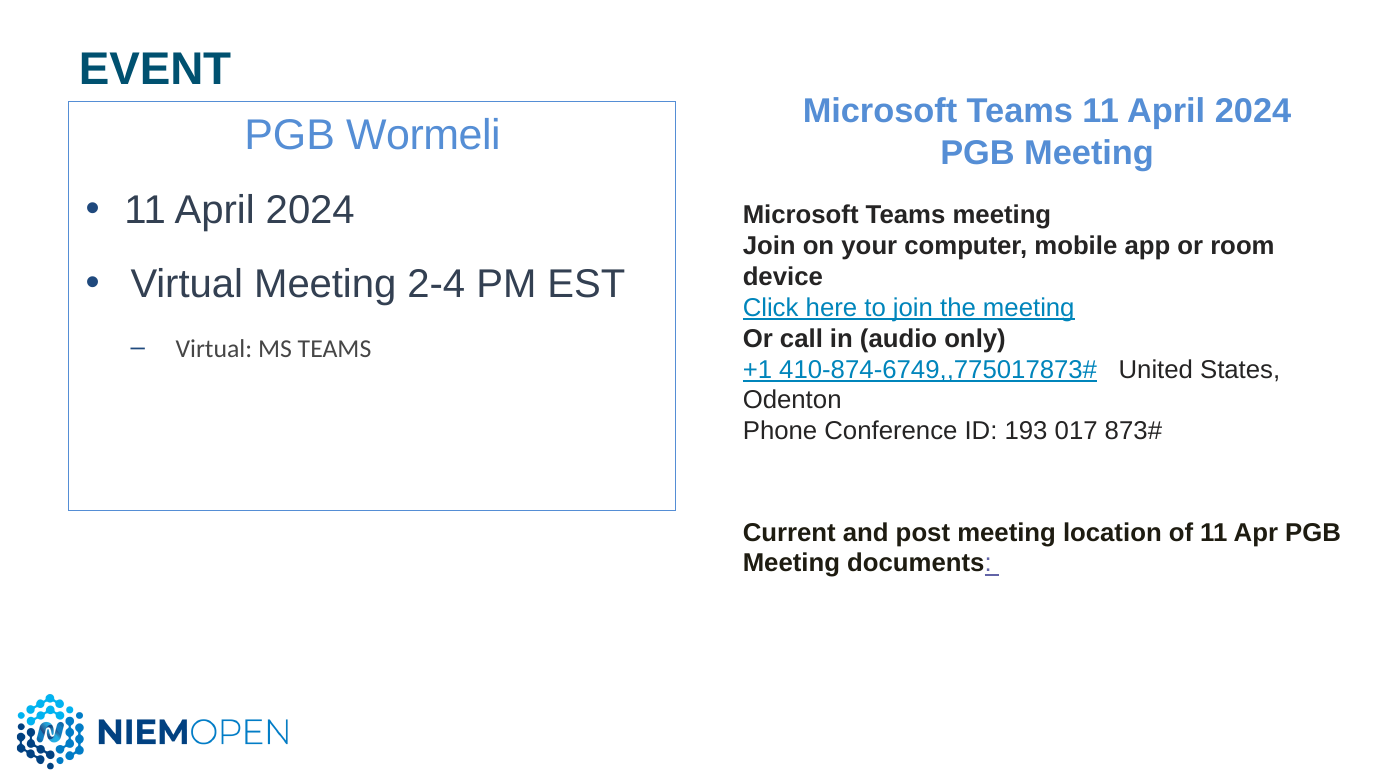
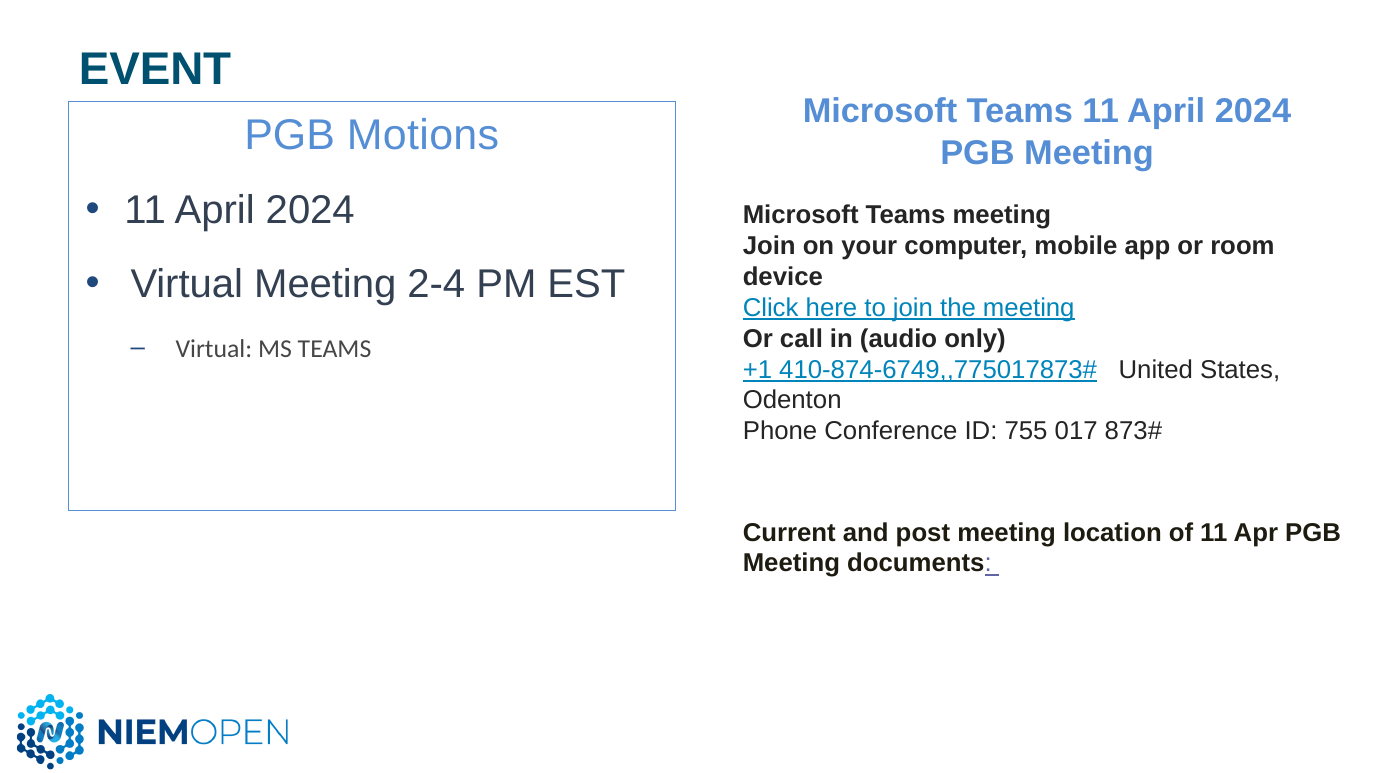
Wormeli: Wormeli -> Motions (423, 135)
193: 193 -> 755 (1026, 431)
